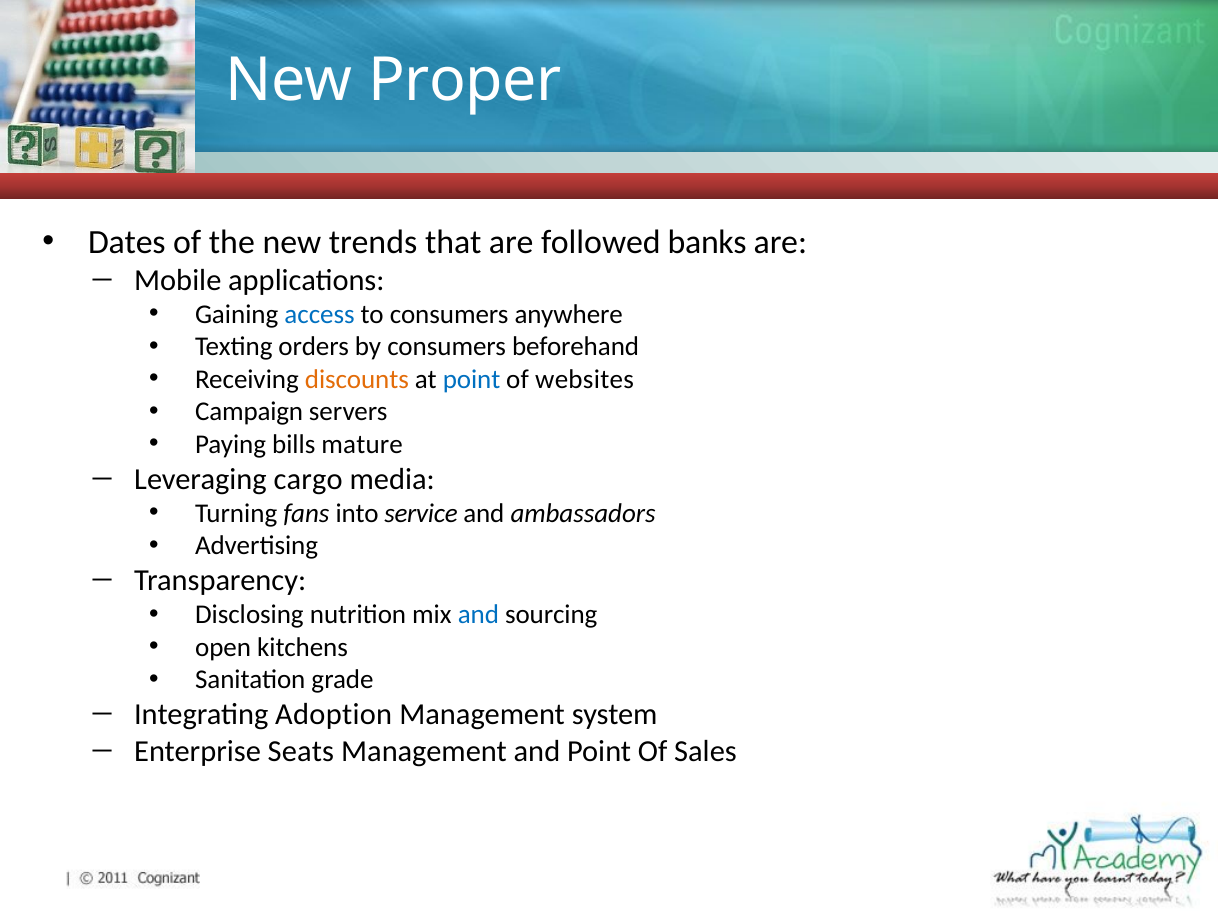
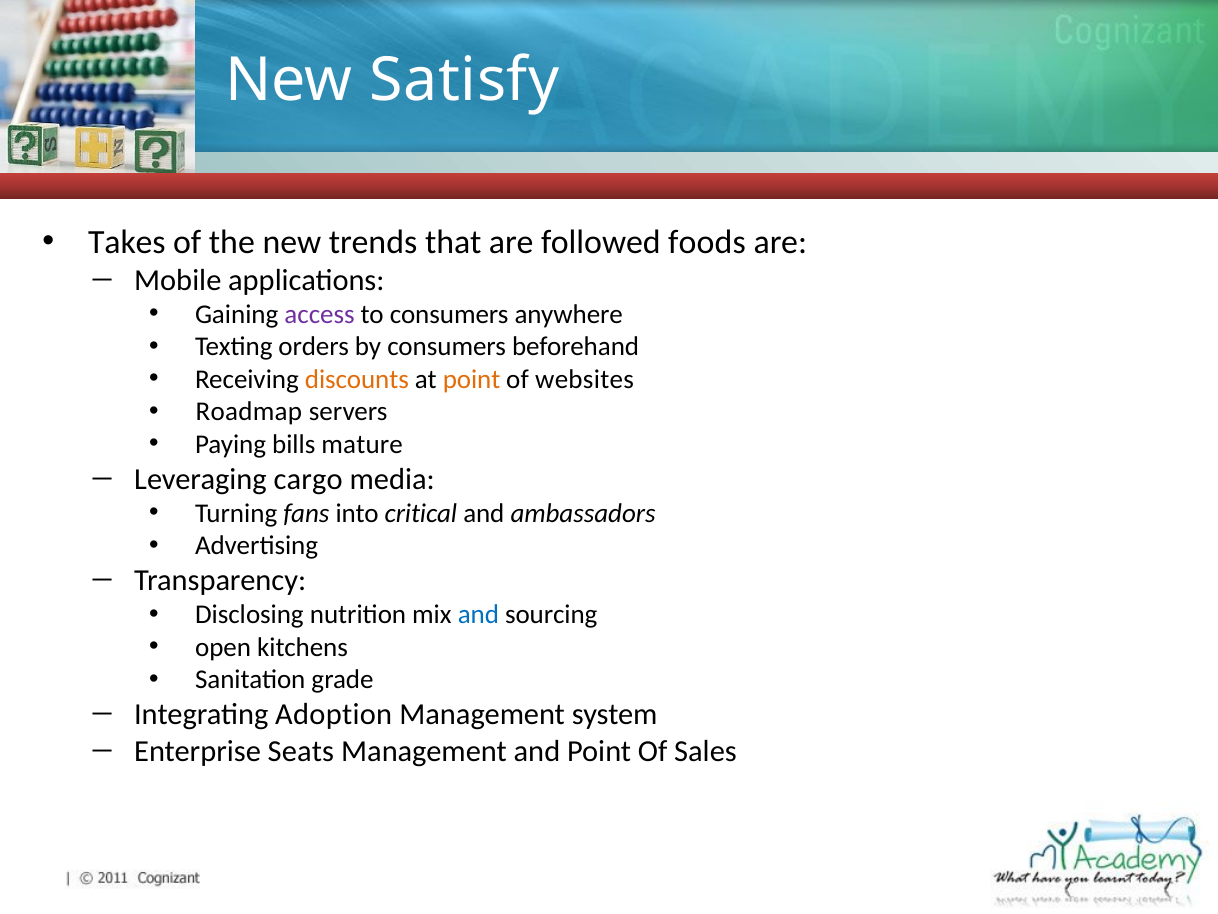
Proper: Proper -> Satisfy (464, 80)
Dates: Dates -> Takes (127, 242)
banks: banks -> foods (707, 242)
access colour: blue -> purple (320, 314)
point colour: blue -> orange (472, 379)
Campaign: Campaign -> Roadmap (249, 412)
service: service -> critical (421, 513)
